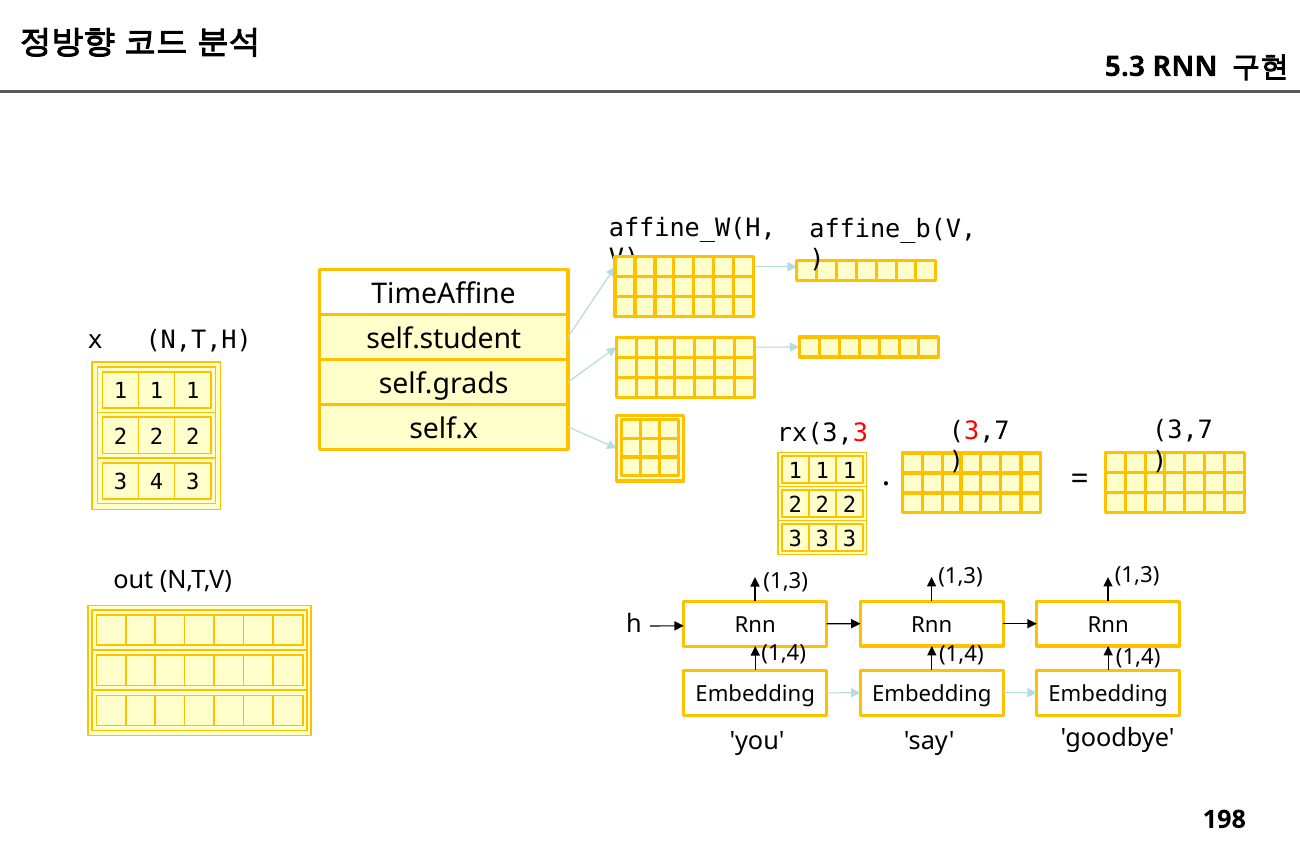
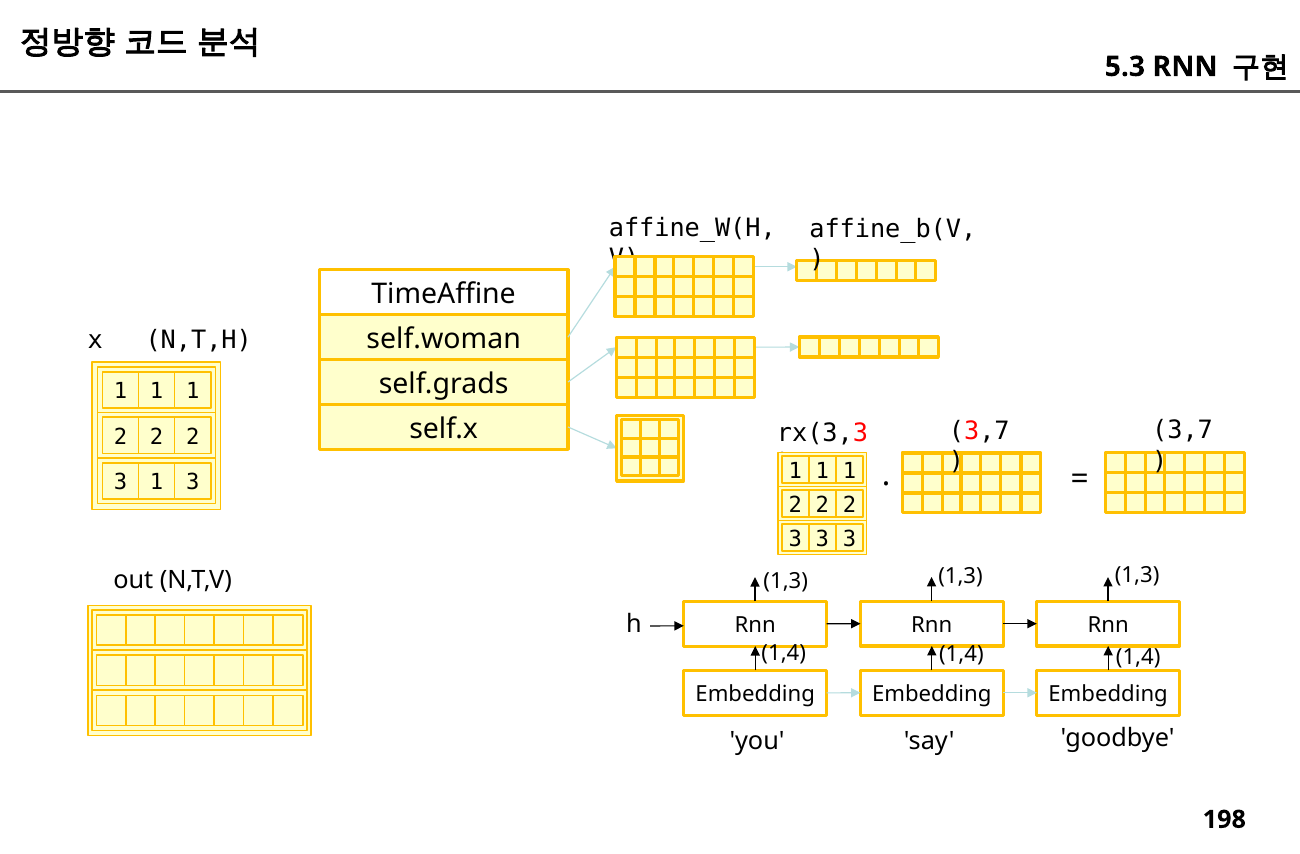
self.student: self.student -> self.woman (444, 339)
4: 4 -> 1 (157, 482)
